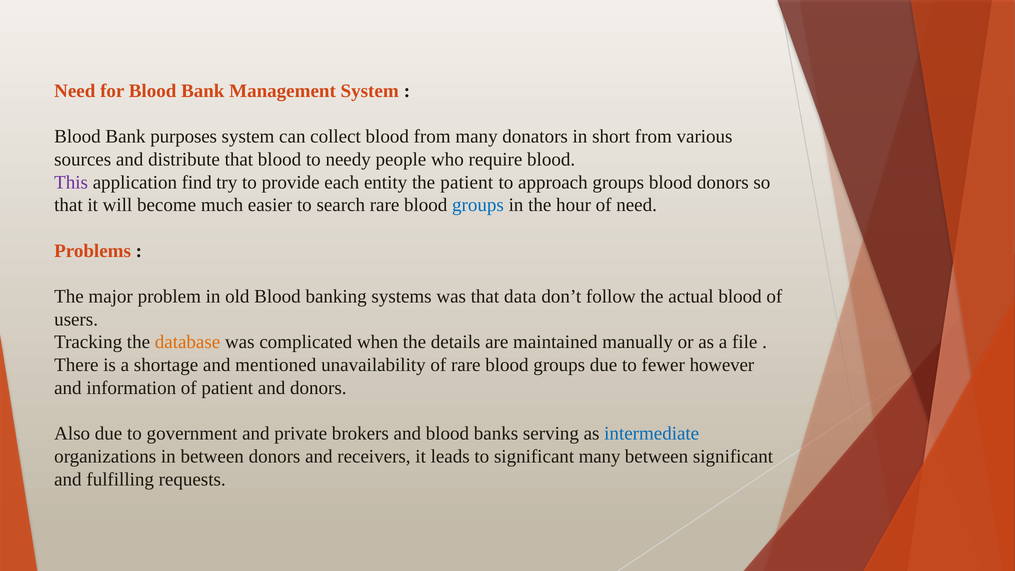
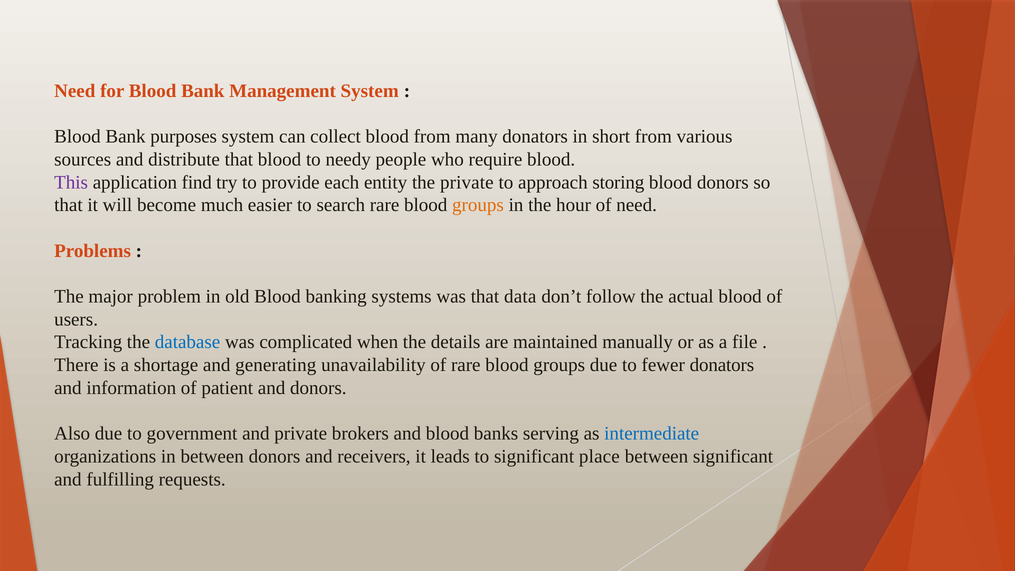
the patient: patient -> private (467, 182)
approach groups: groups -> storing (618, 182)
groups colour: blue -> orange (478, 205)
database colour: orange -> blue (188, 342)
mentioned: mentioned -> generating (276, 365)
fewer however: however -> donators (722, 365)
significant many: many -> place (599, 456)
